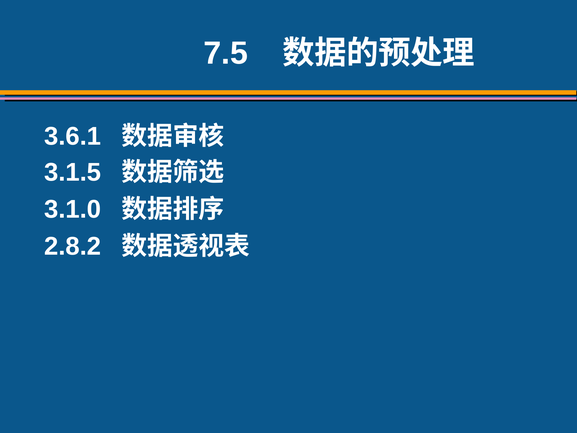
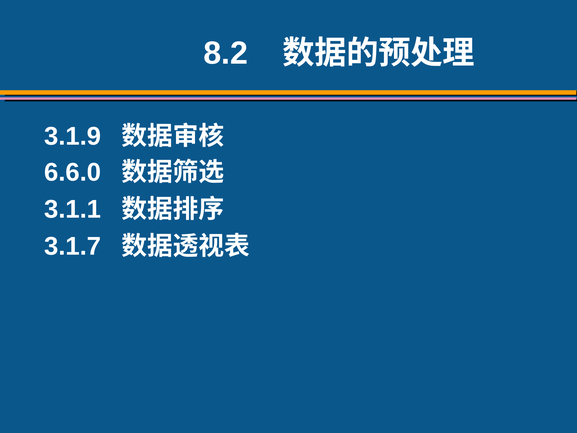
7.5: 7.5 -> 8.2 (226, 53)
3.6.1: 3.6.1 -> 3.1.9 (73, 136)
3.1.5: 3.1.5 -> 6.6.0 (73, 172)
3.1.0: 3.1.0 -> 3.1.1 (73, 209)
2.8.2: 2.8.2 -> 3.1.7 (73, 246)
